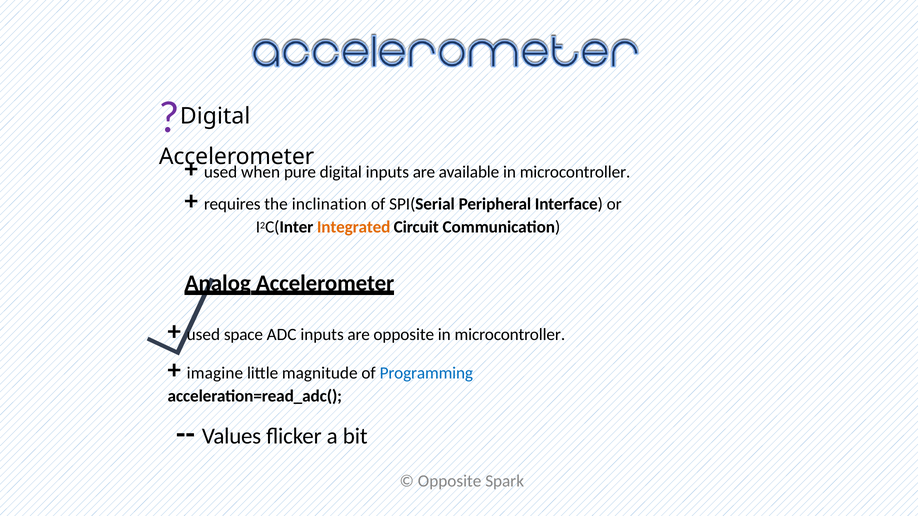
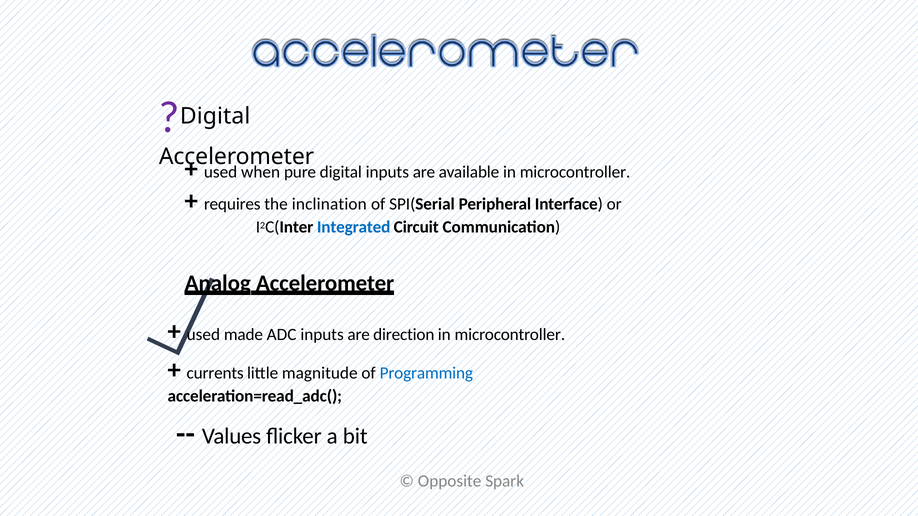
Integrated colour: orange -> blue (354, 227)
space: space -> made (243, 335)
are opposite: opposite -> direction (404, 335)
imagine: imagine -> currents (215, 374)
